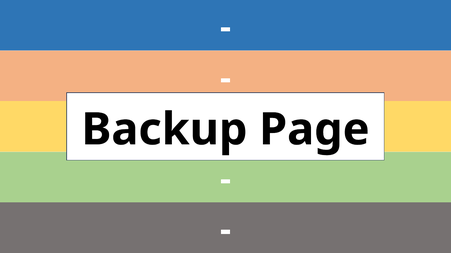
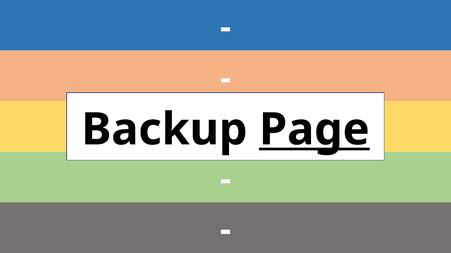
Page underline: none -> present (314, 130)
